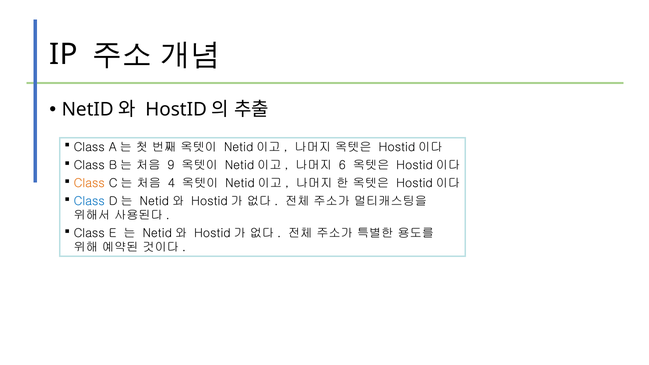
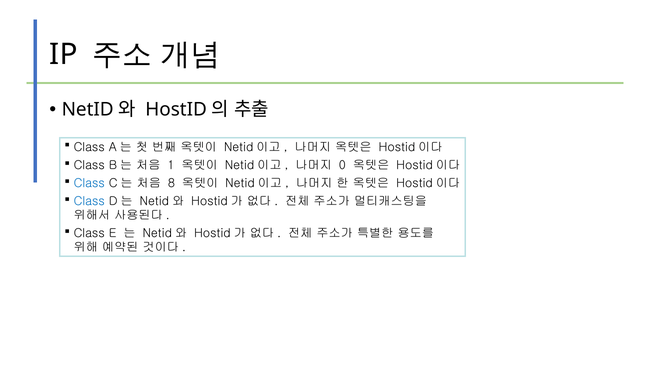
9: 9 -> 1 (171, 165)
6: 6 -> 0 (342, 165)
Class colour: orange -> blue (89, 183)
4: 4 -> 8 (171, 183)
